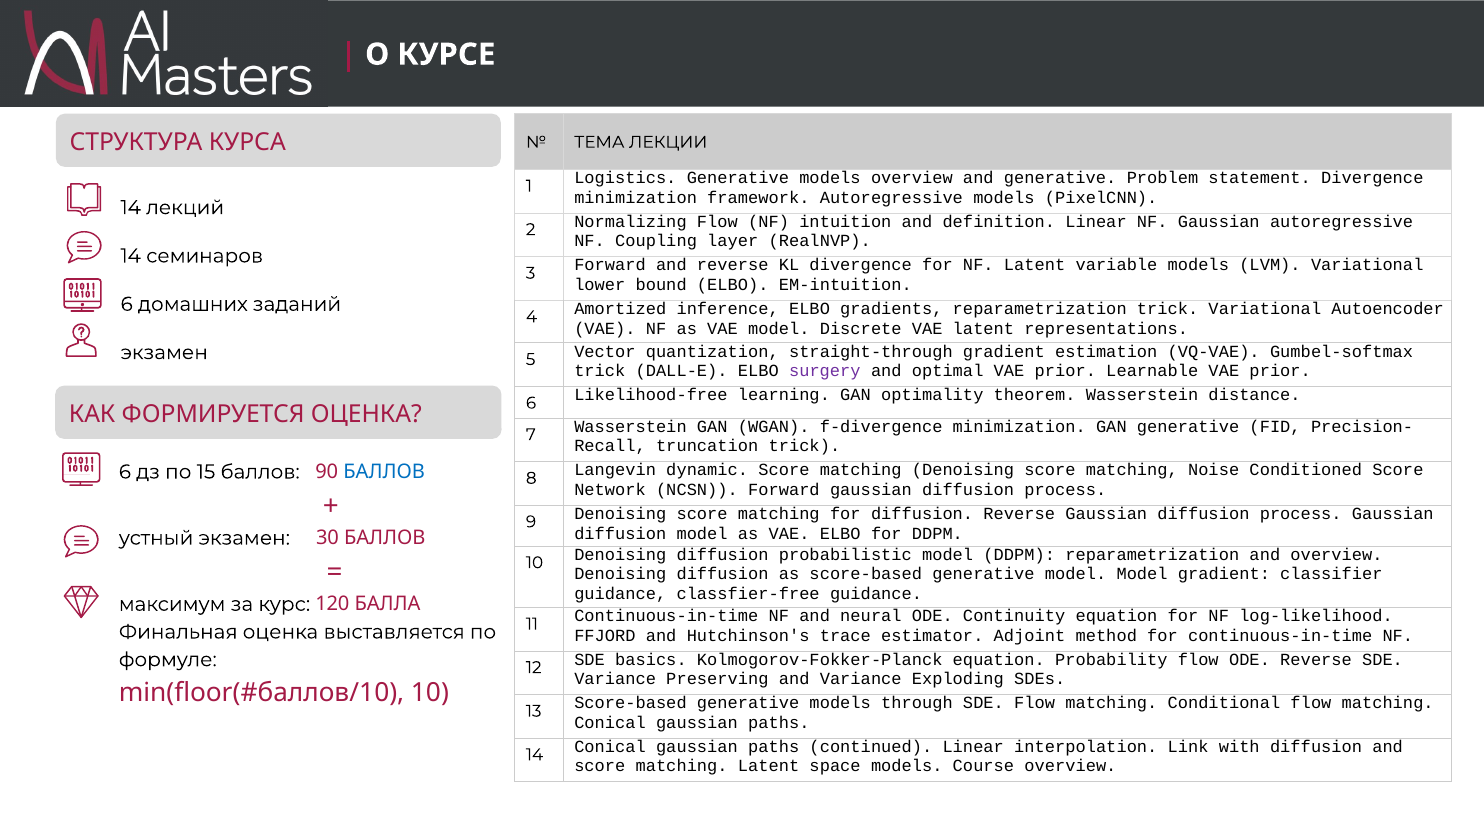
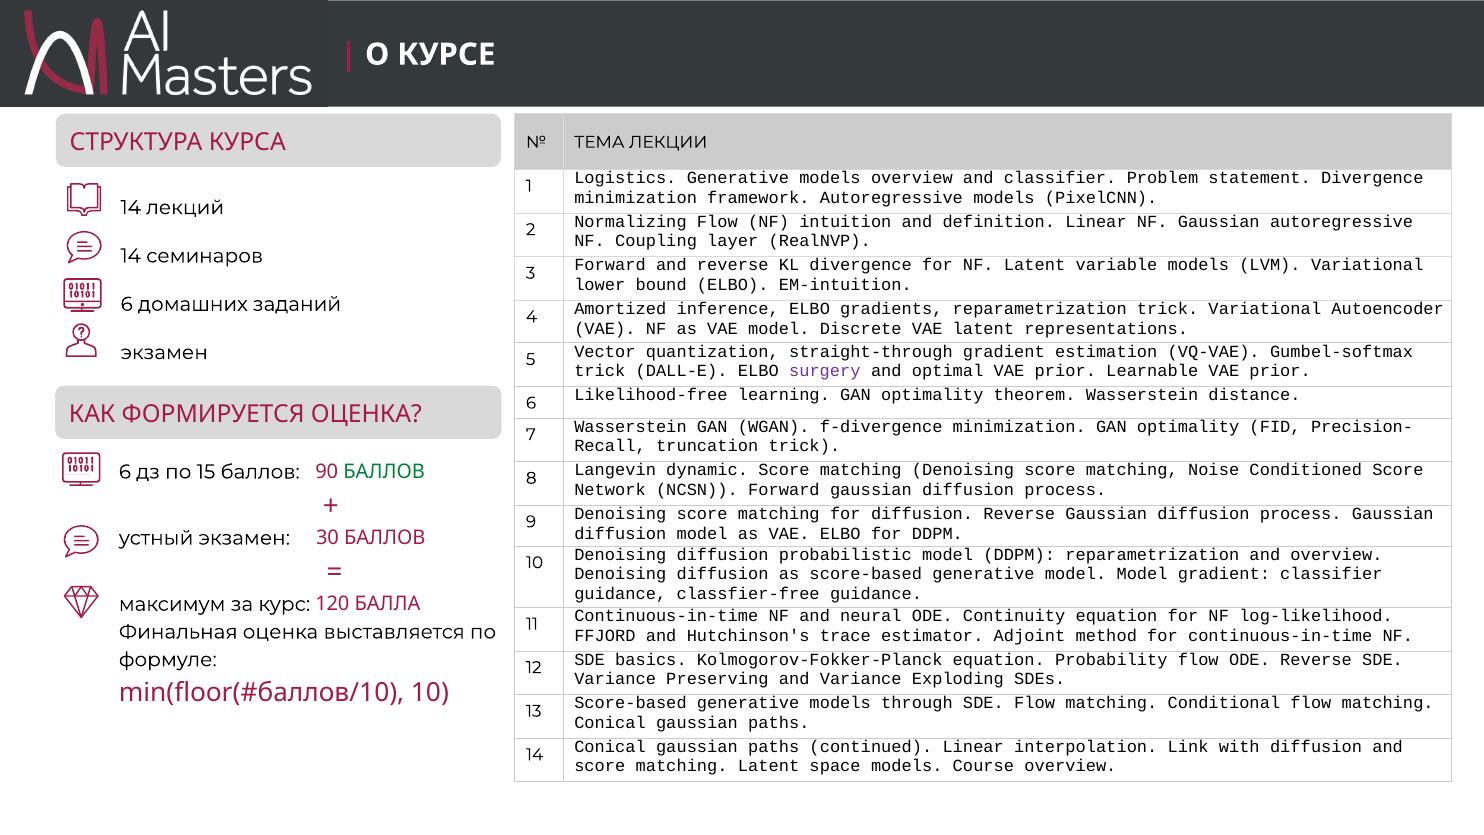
and generative: generative -> classifier (1060, 178)
minimization GAN generative: generative -> optimality (1188, 427)
БАЛЛОВ colour: blue -> green (384, 472)
